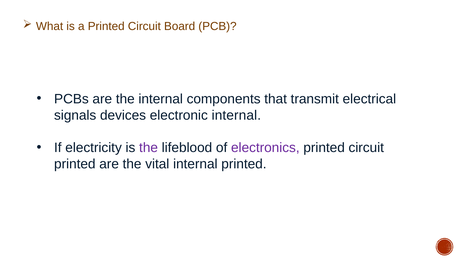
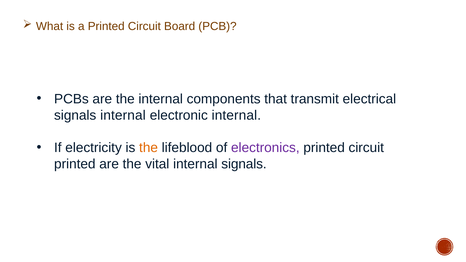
signals devices: devices -> internal (123, 115)
the colour: purple -> orange (149, 148)
internal printed: printed -> signals (244, 164)
